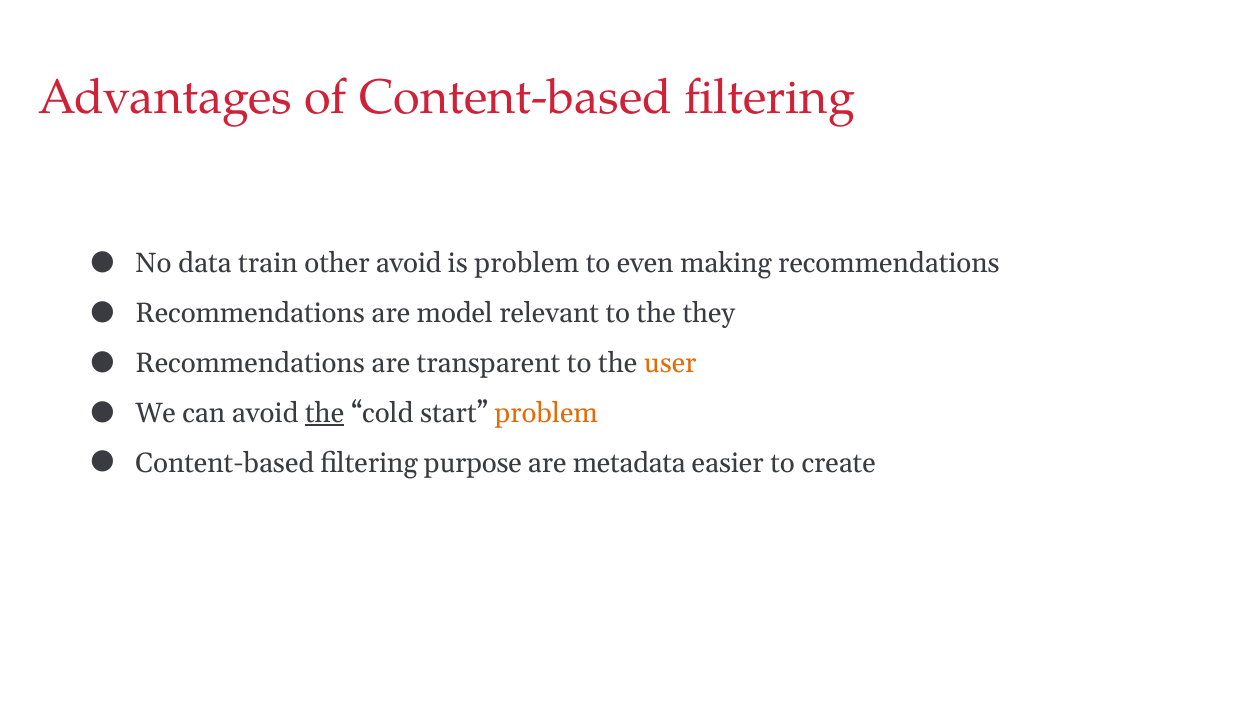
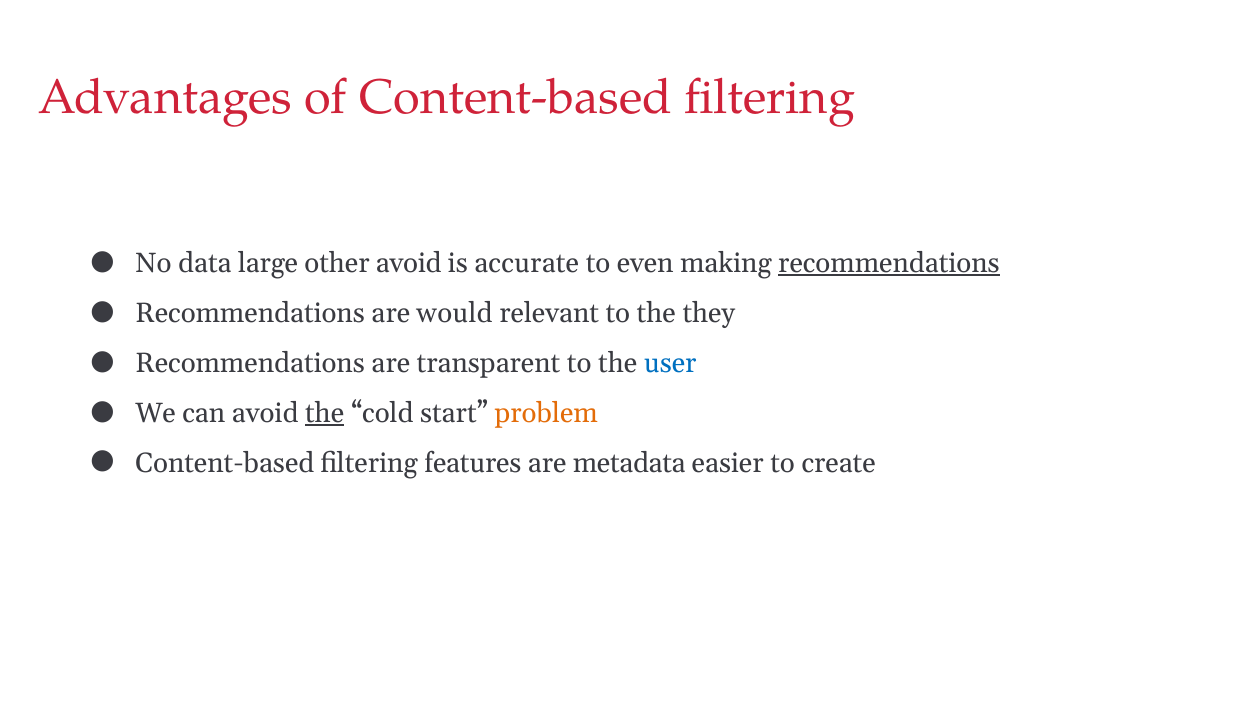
train: train -> large (268, 263)
is problem: problem -> accurate (527, 263)
recommendations underline: none -> present (889, 263)
model: model -> would (455, 313)
user colour: orange -> blue (670, 363)
purpose: purpose -> features (473, 463)
